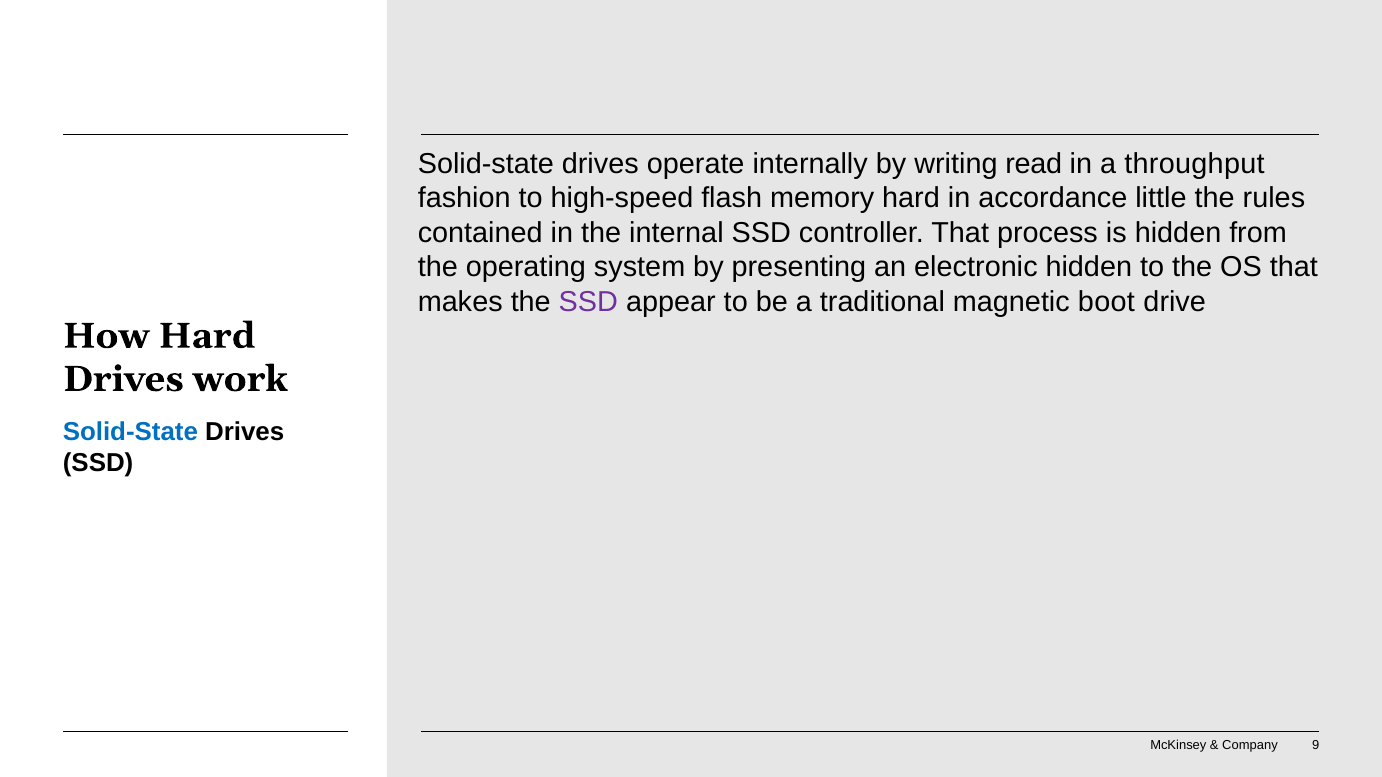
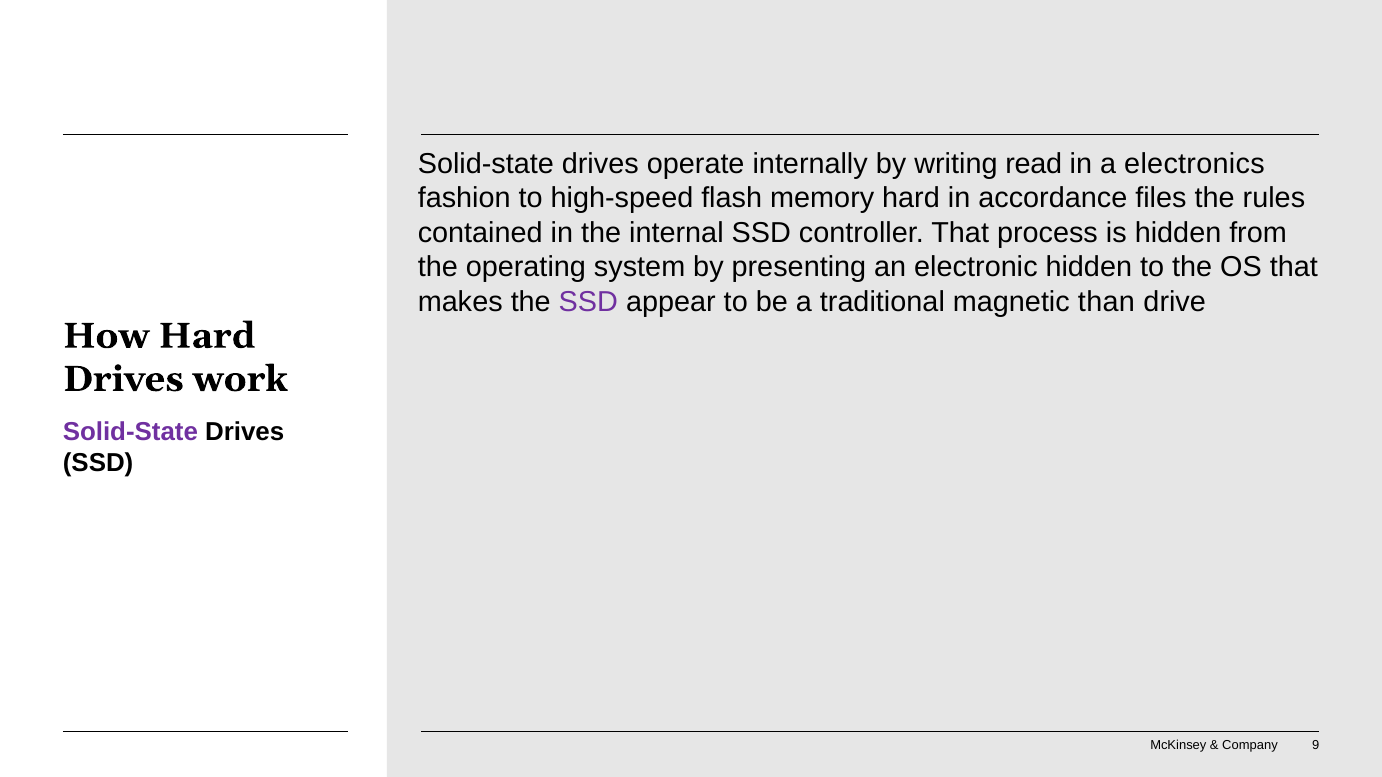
throughput: throughput -> electronics (1194, 164)
little: little -> files (1161, 198)
boot: boot -> than (1106, 302)
Solid-State colour: blue -> purple (130, 432)
